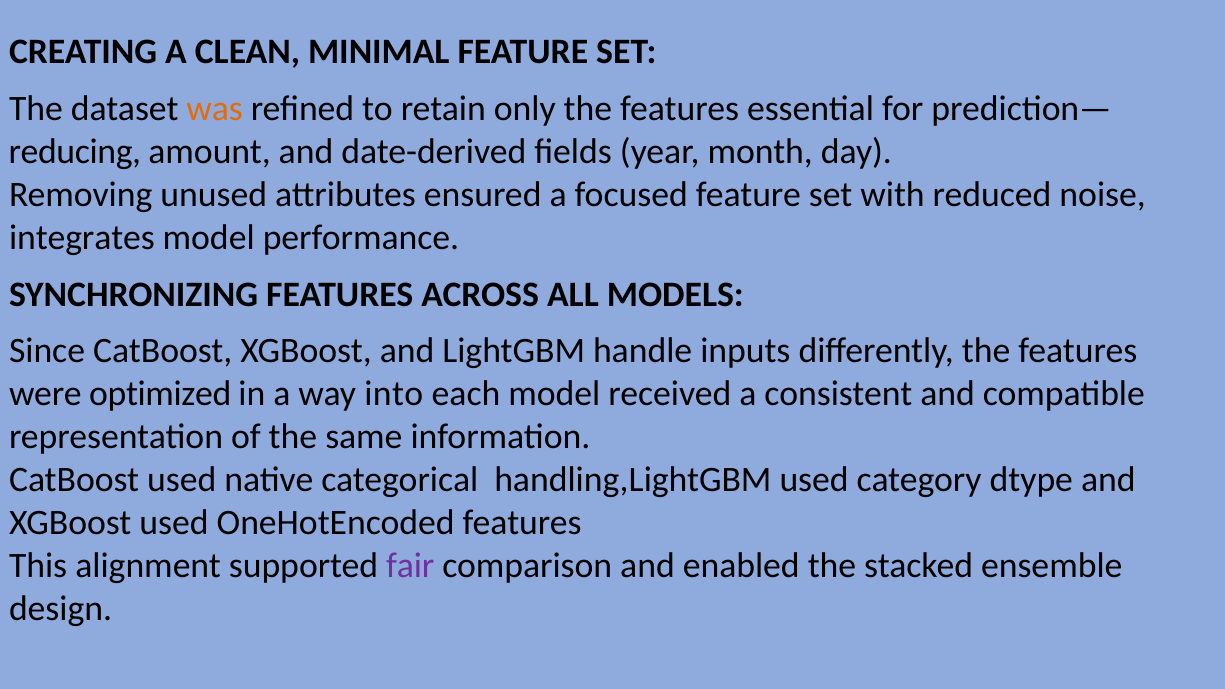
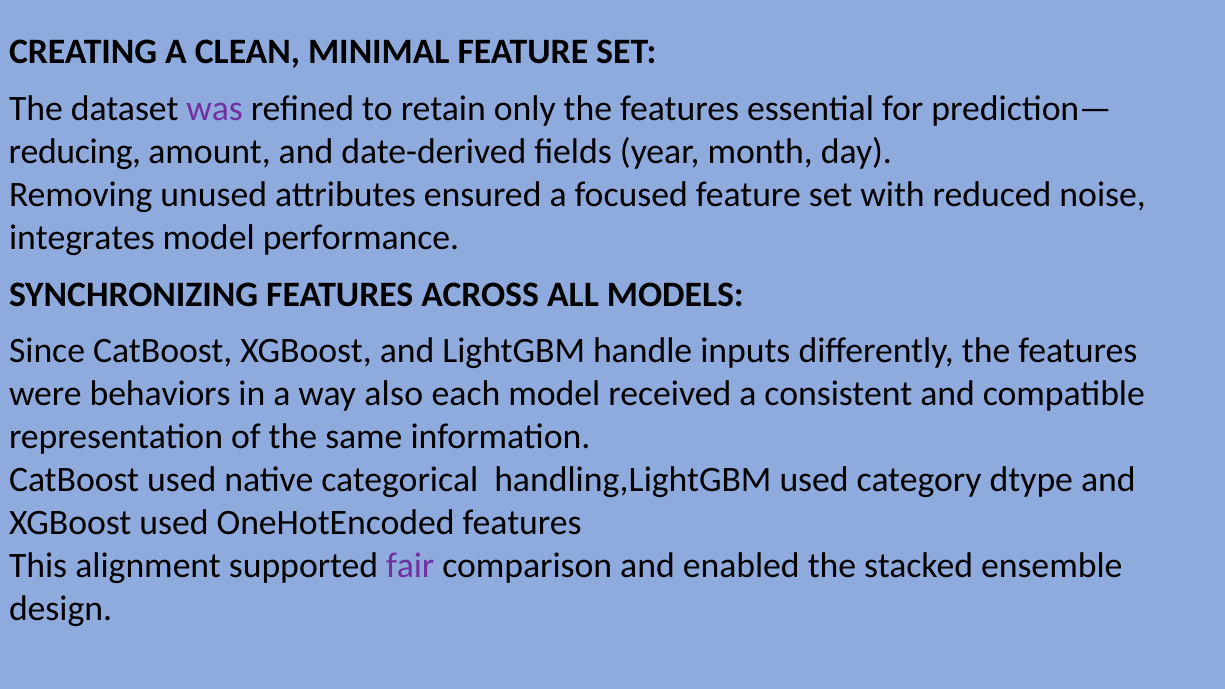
was colour: orange -> purple (215, 109)
optimized: optimized -> behaviors (160, 394)
into: into -> also (394, 394)
